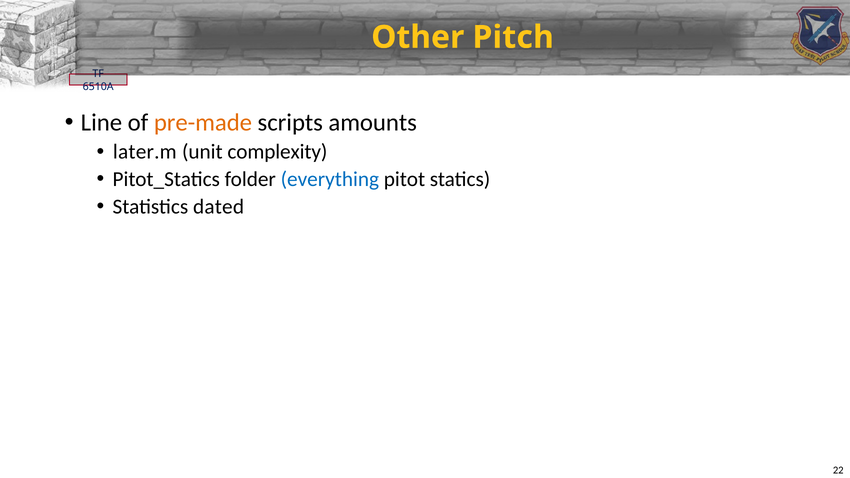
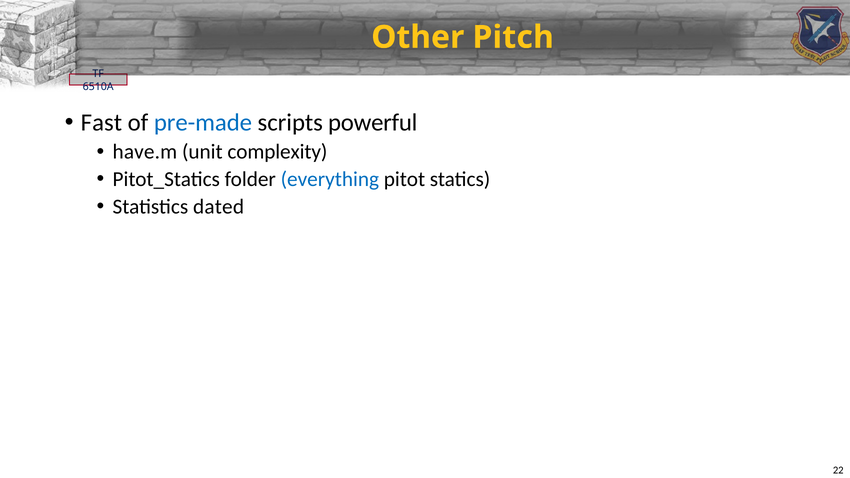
Line: Line -> Fast (101, 123)
pre-made colour: orange -> blue (203, 123)
amounts: amounts -> powerful (373, 123)
later.m: later.m -> have.m (145, 152)
